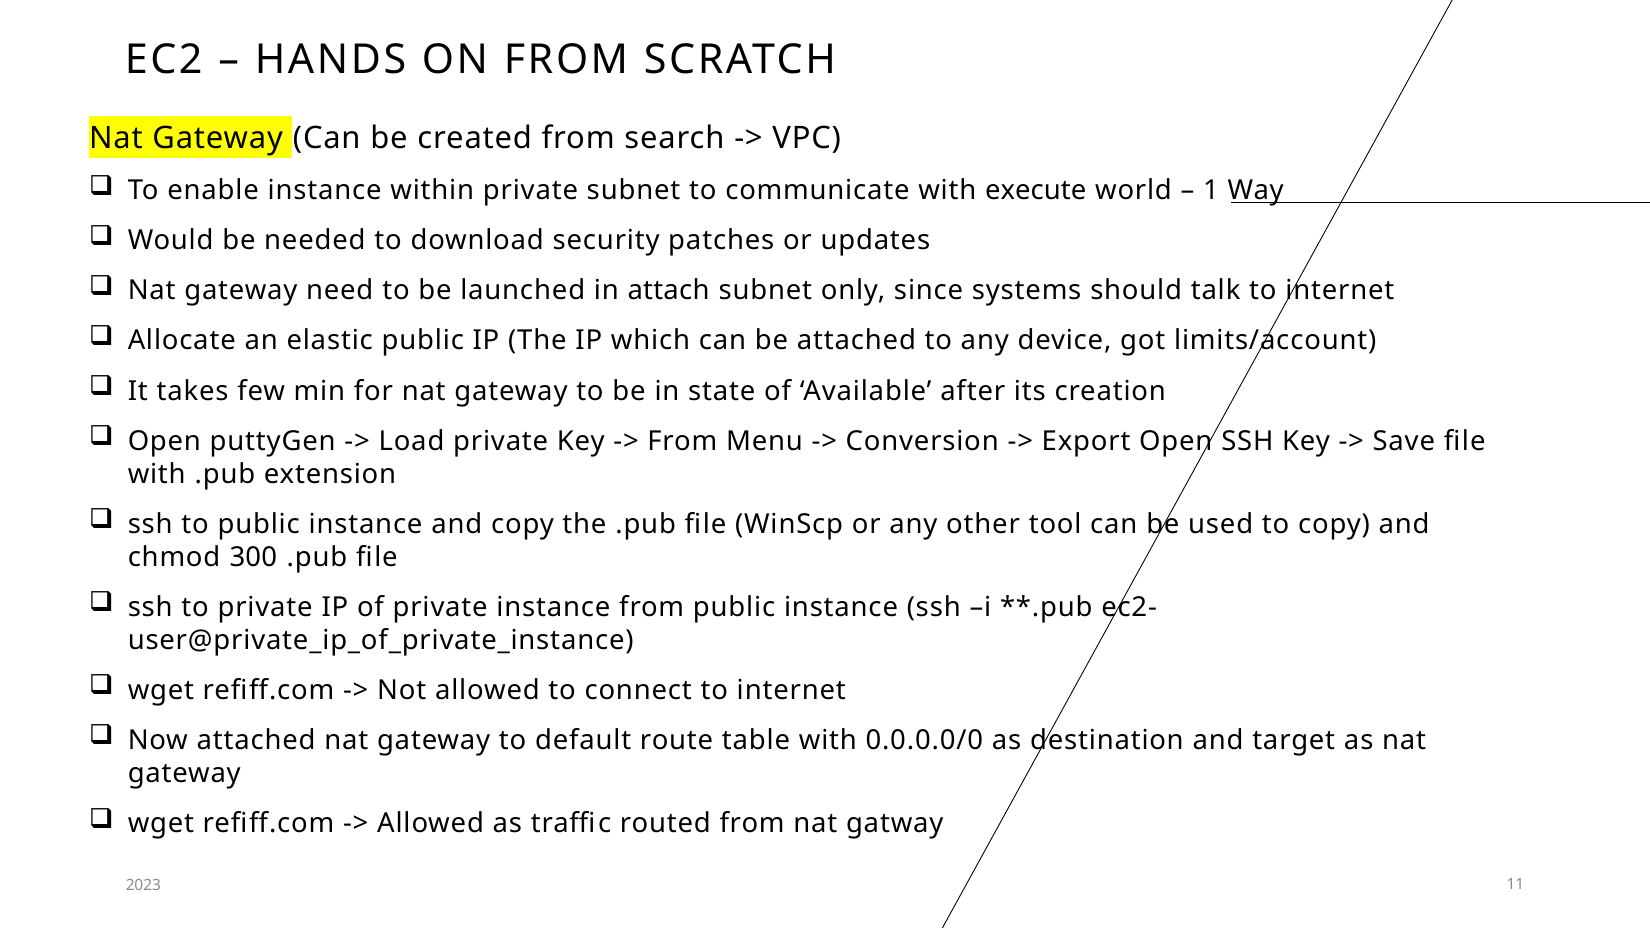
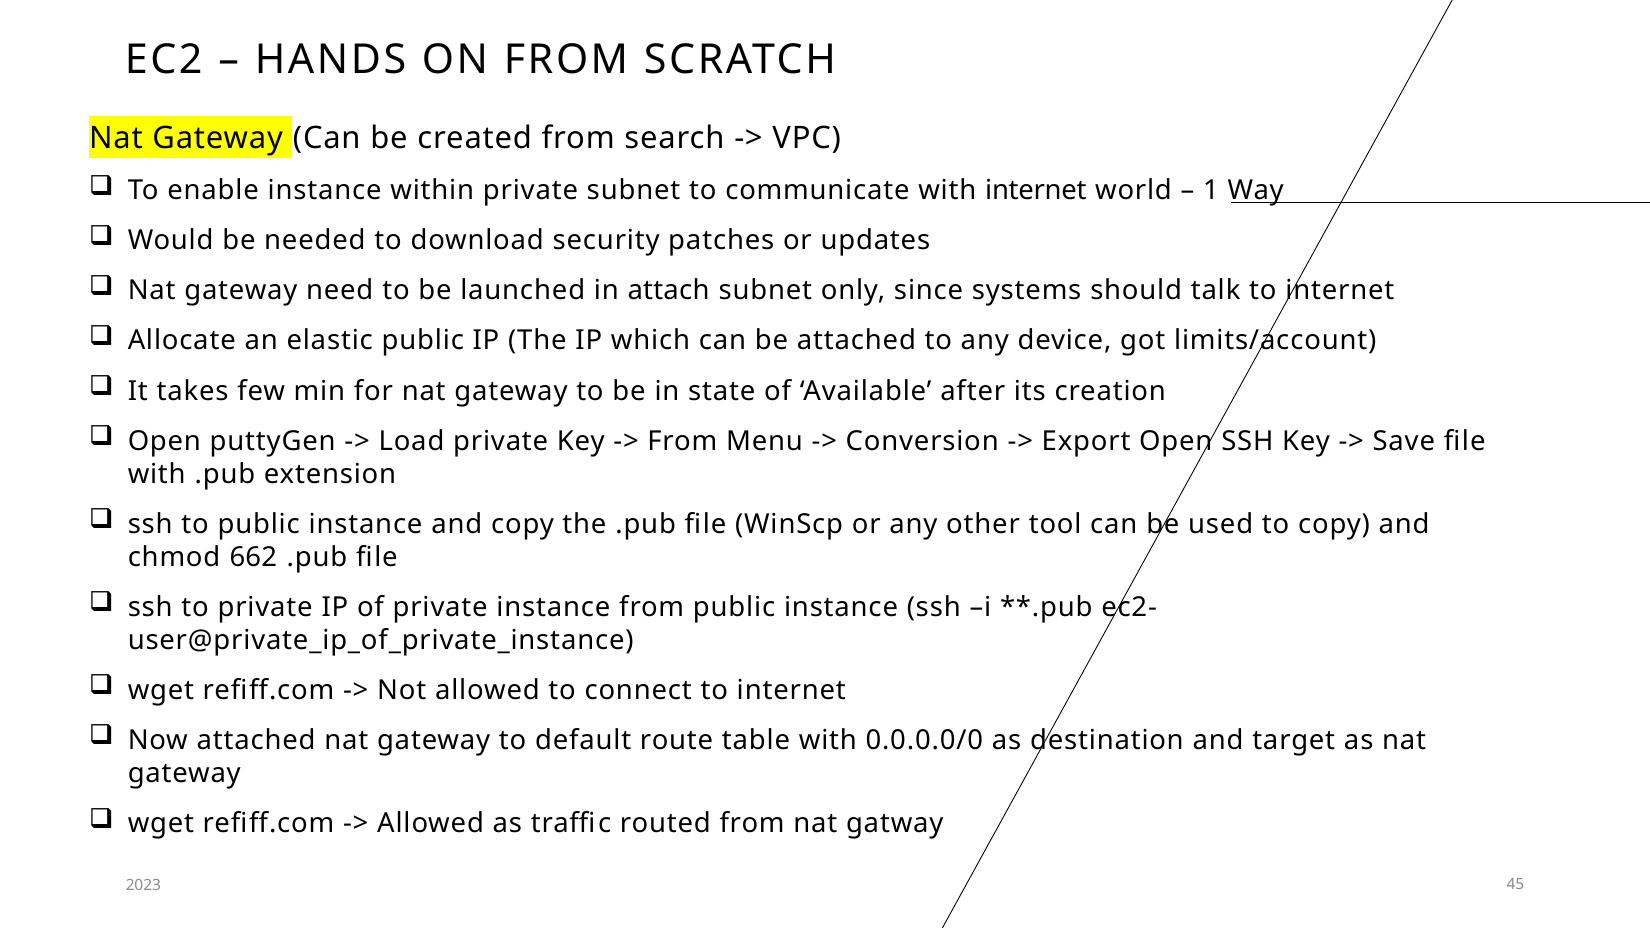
with execute: execute -> internet (1036, 190)
300: 300 -> 662 (253, 557)
11: 11 -> 45 (1515, 885)
